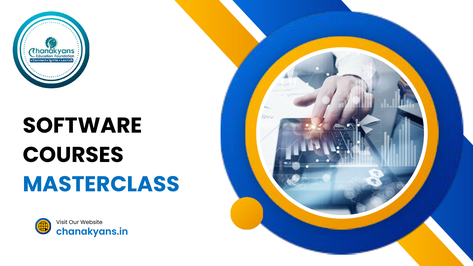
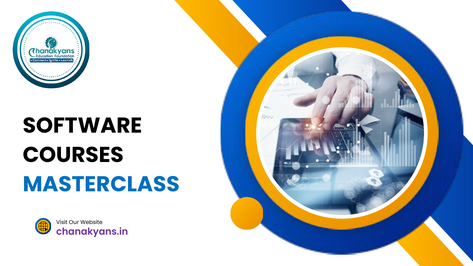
chanakyans.in colour: blue -> purple (92, 232)
